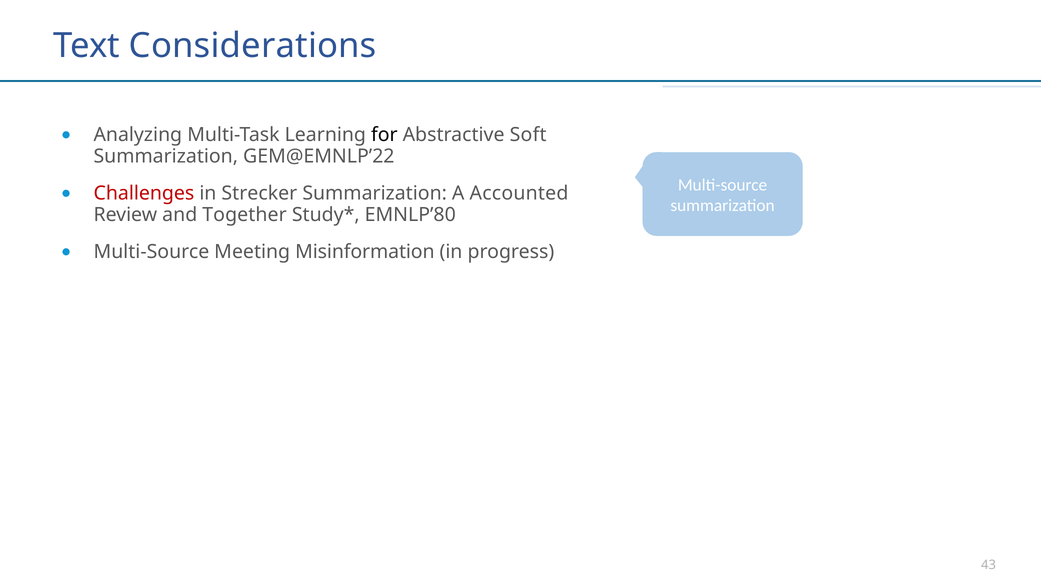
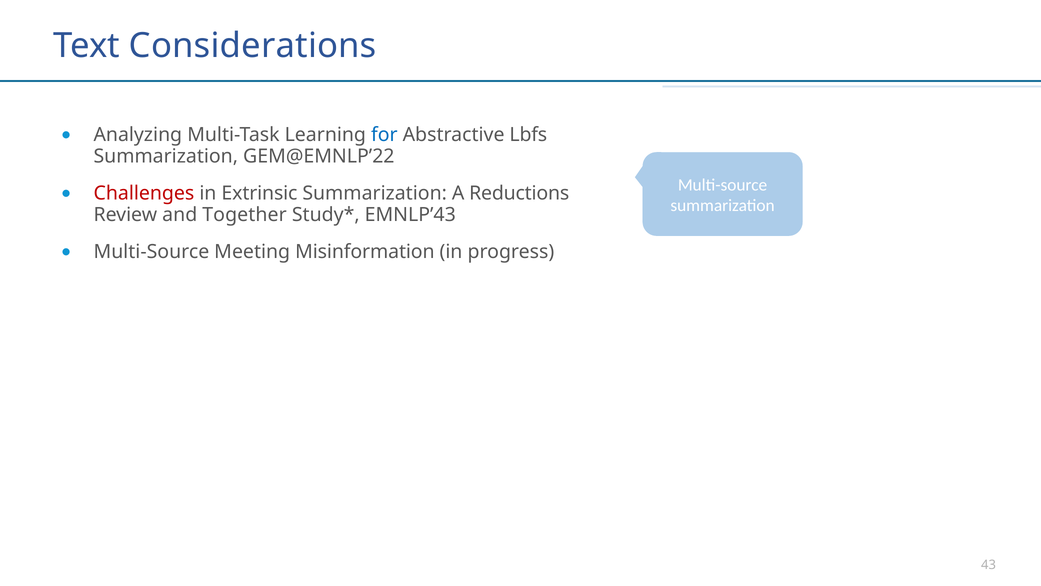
for colour: black -> blue (384, 135)
Soft: Soft -> Lbfs (528, 135)
Strecker: Strecker -> Extrinsic (259, 193)
Accounted: Accounted -> Reductions (519, 193)
EMNLP’80: EMNLP’80 -> EMNLP’43 (410, 214)
